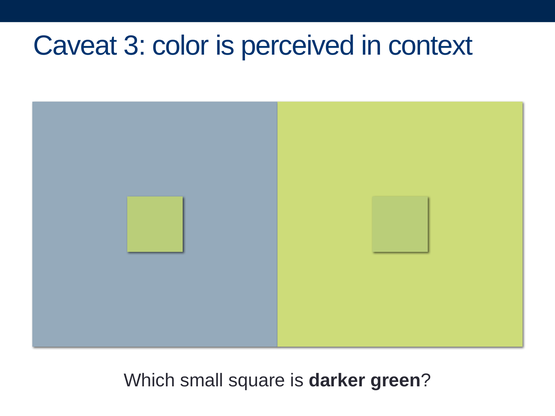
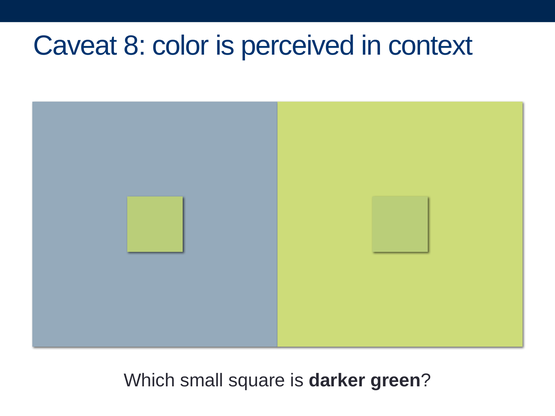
3: 3 -> 8 (135, 46)
